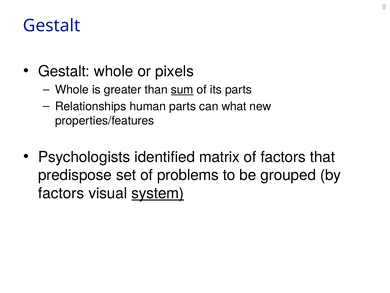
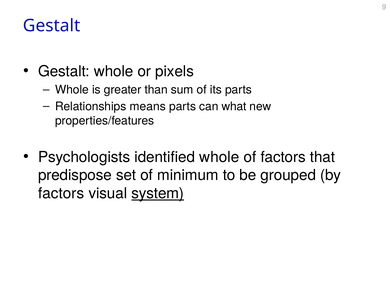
sum underline: present -> none (182, 90)
human: human -> means (148, 106)
identified matrix: matrix -> whole (219, 157)
problems: problems -> minimum (188, 175)
